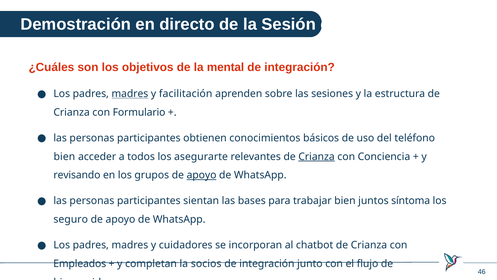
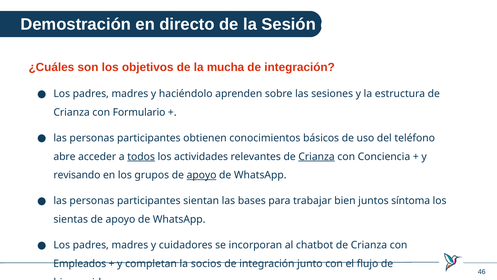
mental: mental -> mucha (226, 67)
madres underline: present -> none (130, 94)
facilitación: facilitación -> haciéndolo (186, 94)
bien: bien -> abre (64, 156)
todos underline: none -> present (141, 156)
asegurarte: asegurarte -> actividades (201, 156)
seguro: seguro -> sientas (71, 219)
